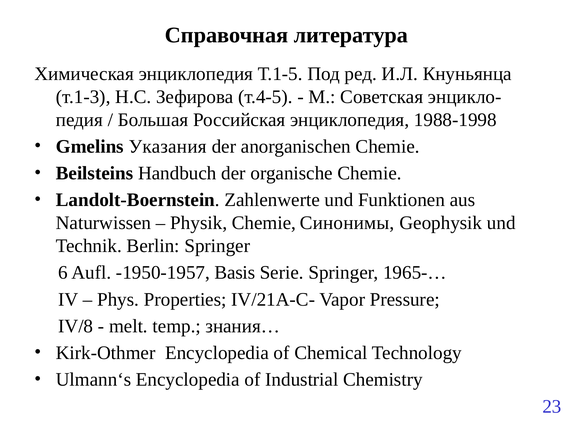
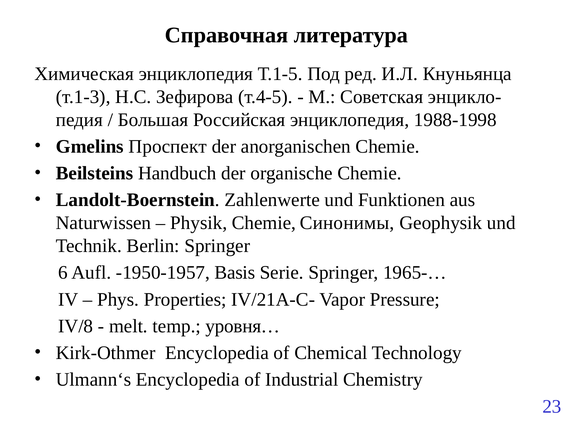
Указания: Указания -> Проспект (168, 146)
знания…: знания… -> уровня… (243, 326)
